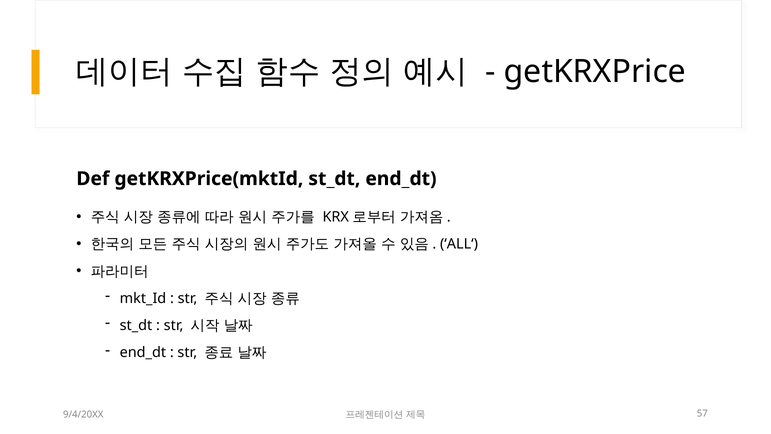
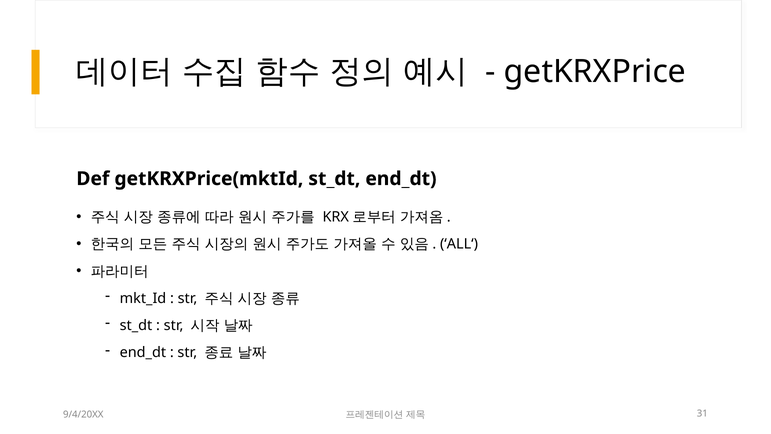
57: 57 -> 31 (702, 413)
